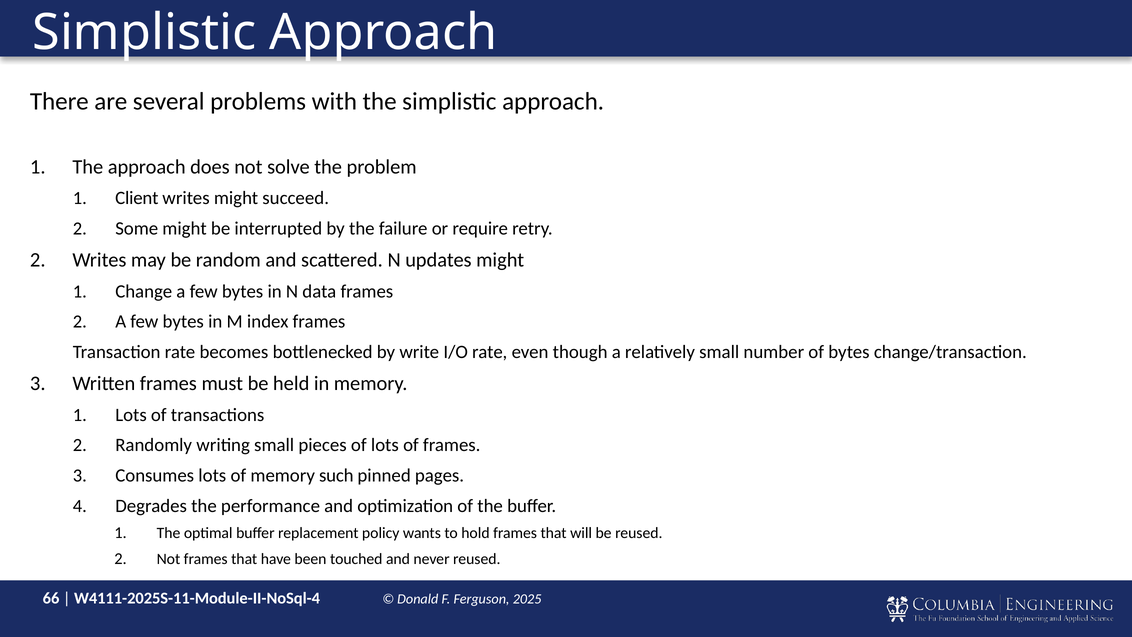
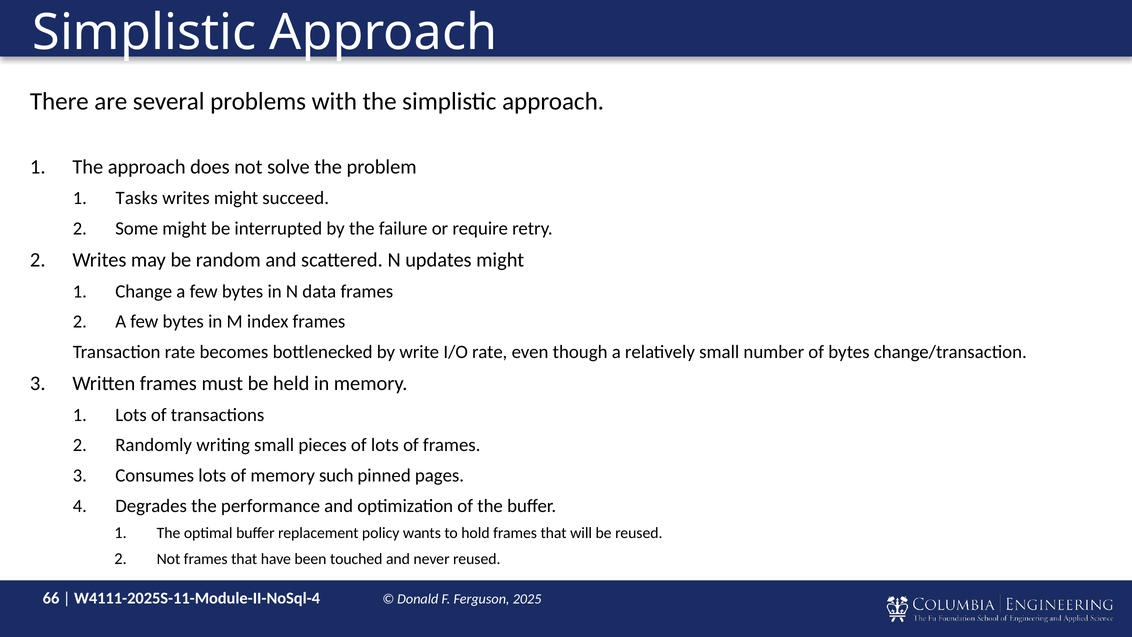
Client: Client -> Tasks (137, 198)
